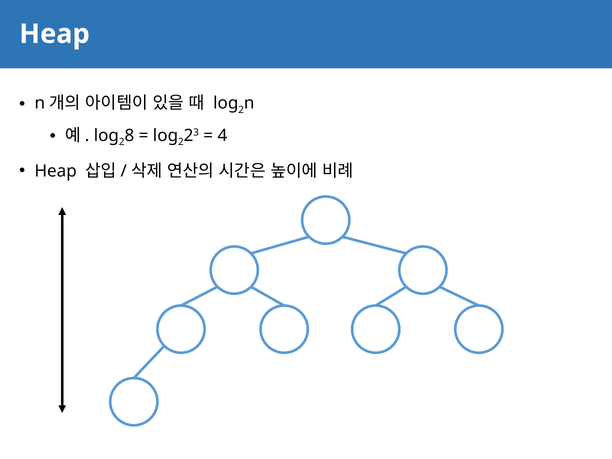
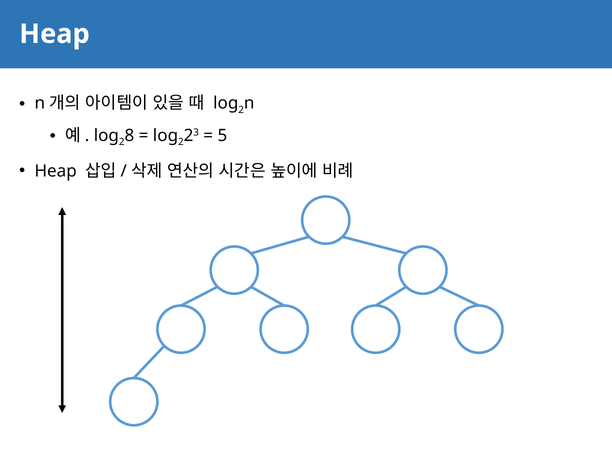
4: 4 -> 5 (222, 135)
